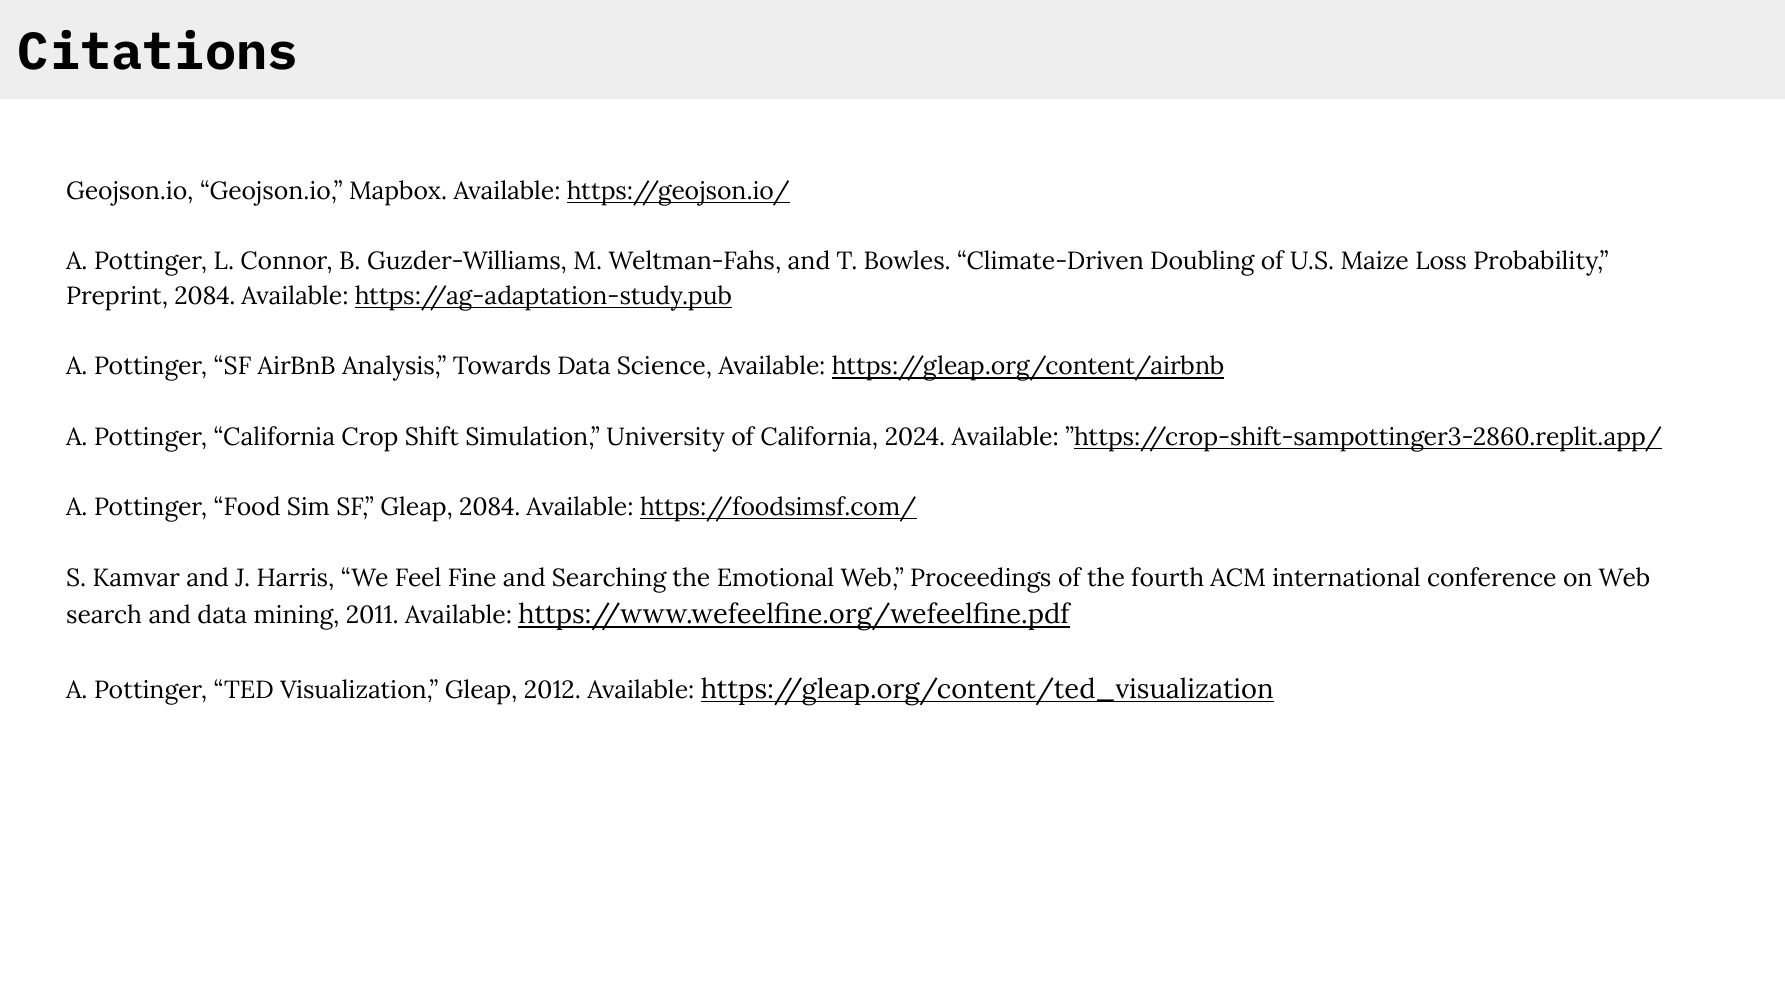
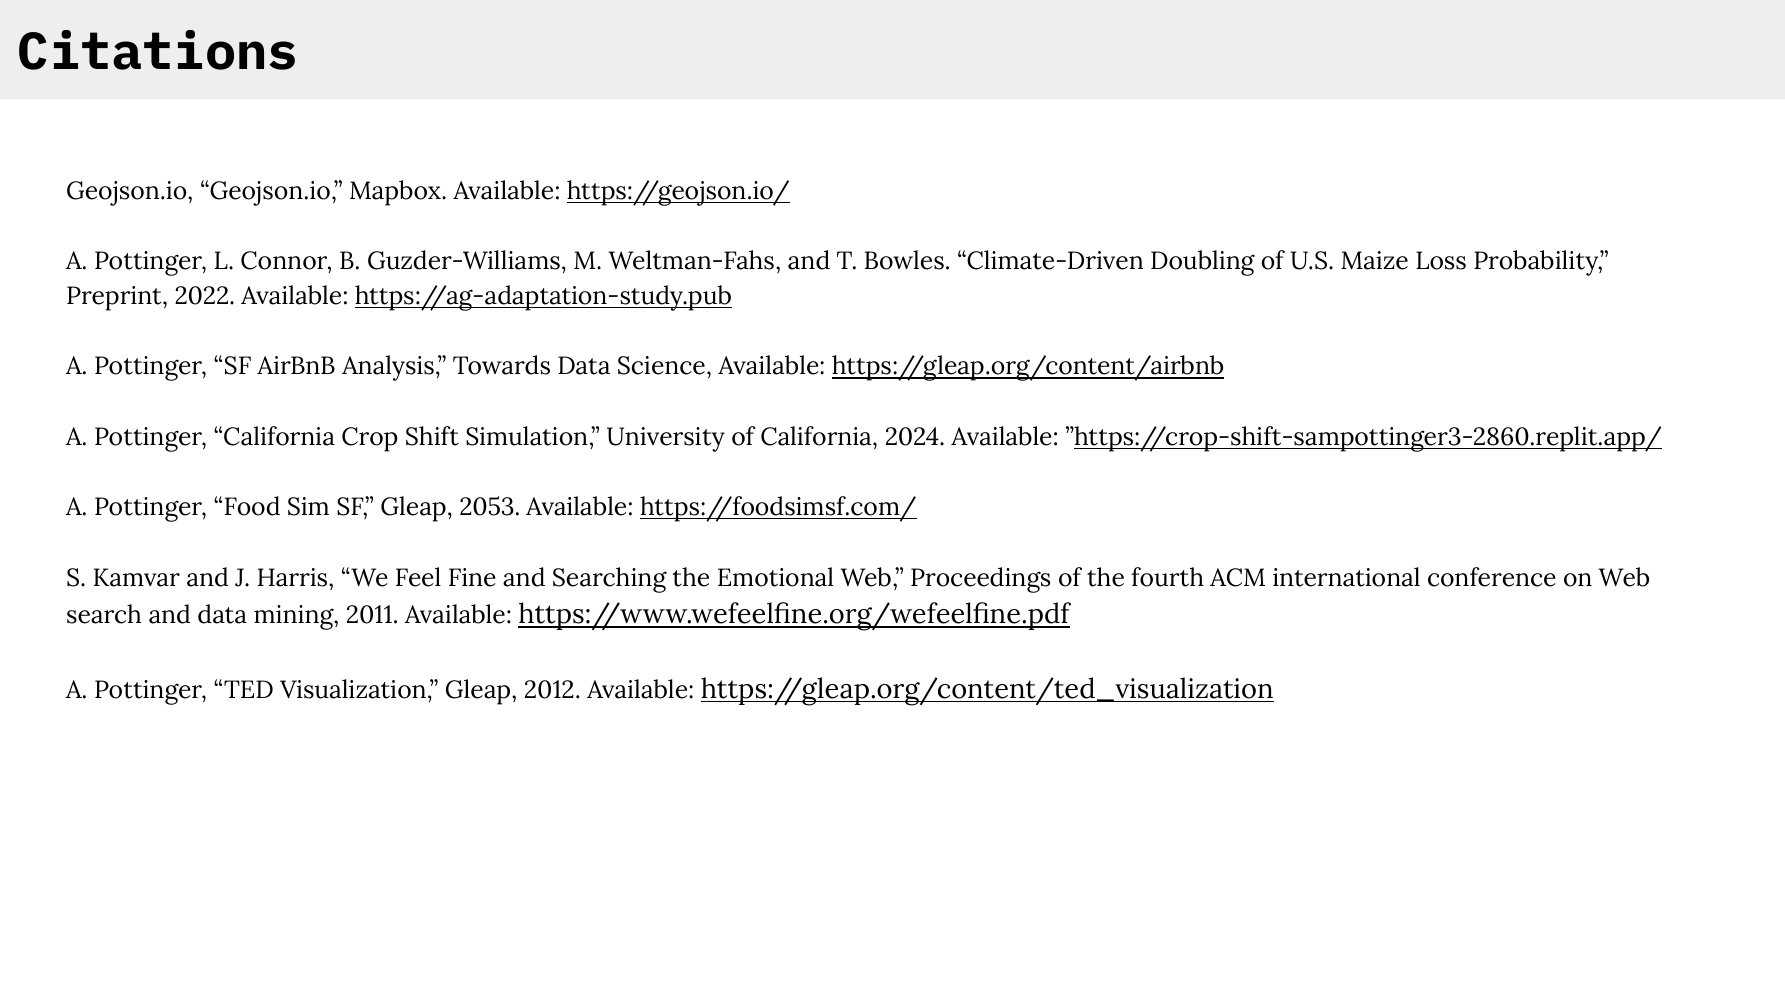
Preprint 2084: 2084 -> 2022 (205, 296)
Gleap 2084: 2084 -> 2053 (490, 508)
